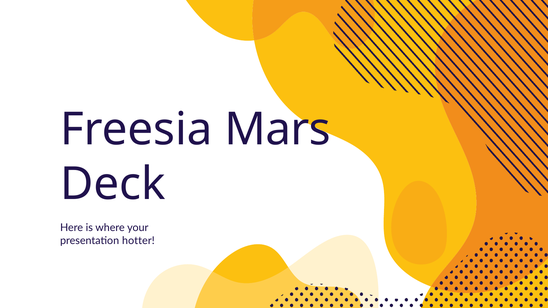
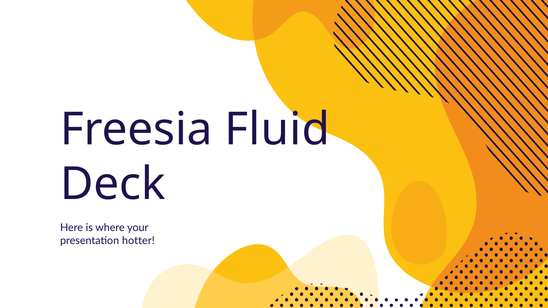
Mars: Mars -> Fluid (277, 130)
